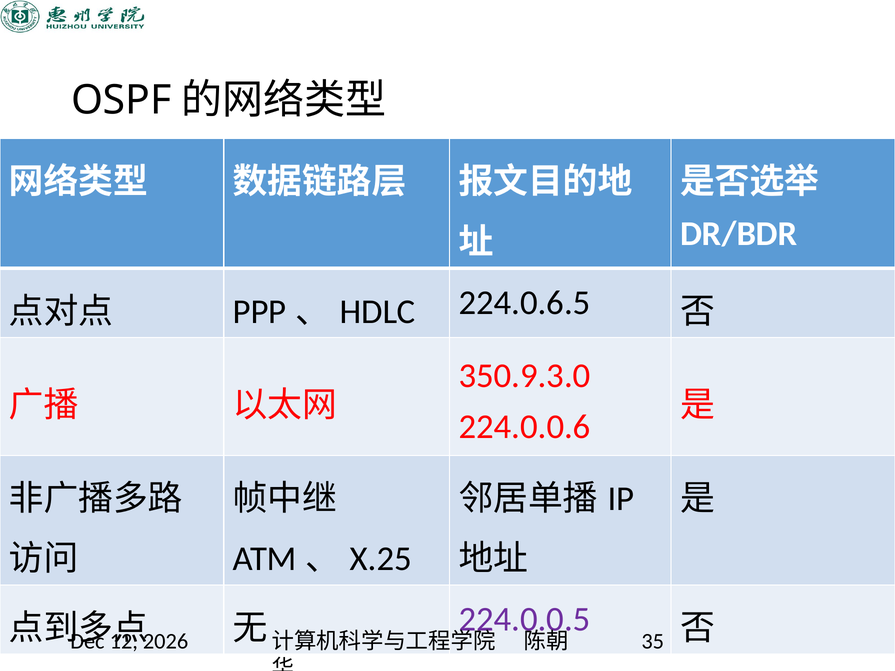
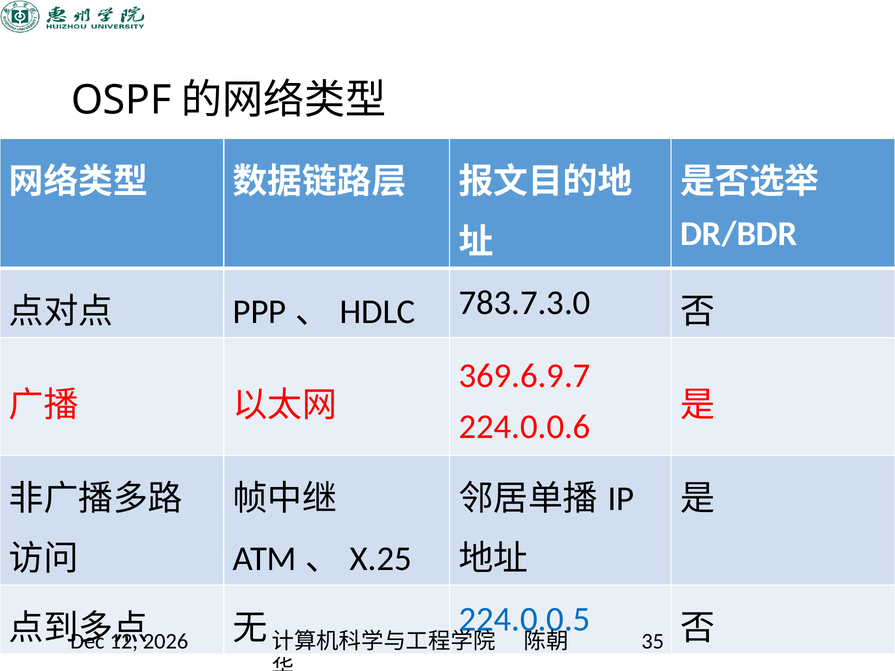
224.0.6.5: 224.0.6.5 -> 783.7.3.0 (525, 303)
350.9.3.0: 350.9.3.0 -> 369.6.9.7 (525, 376)
224.0.0.5 colour: purple -> blue (525, 620)
